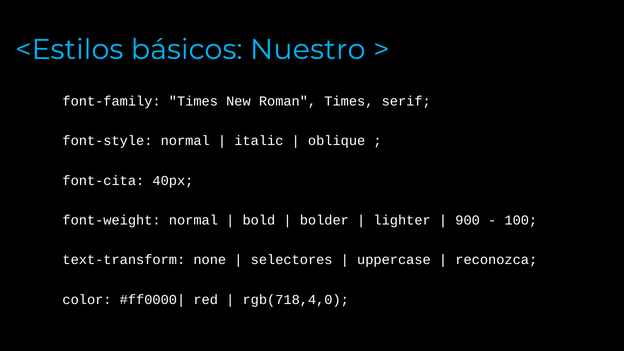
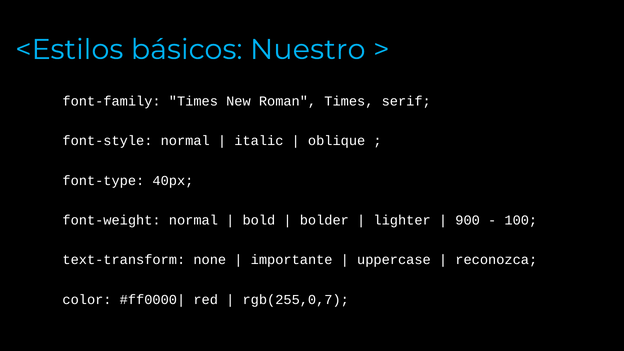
font-cita: font-cita -> font-type (103, 181)
selectores: selectores -> importante (292, 260)
rgb(718,4,0: rgb(718,4,0 -> rgb(255,0,7 (296, 300)
